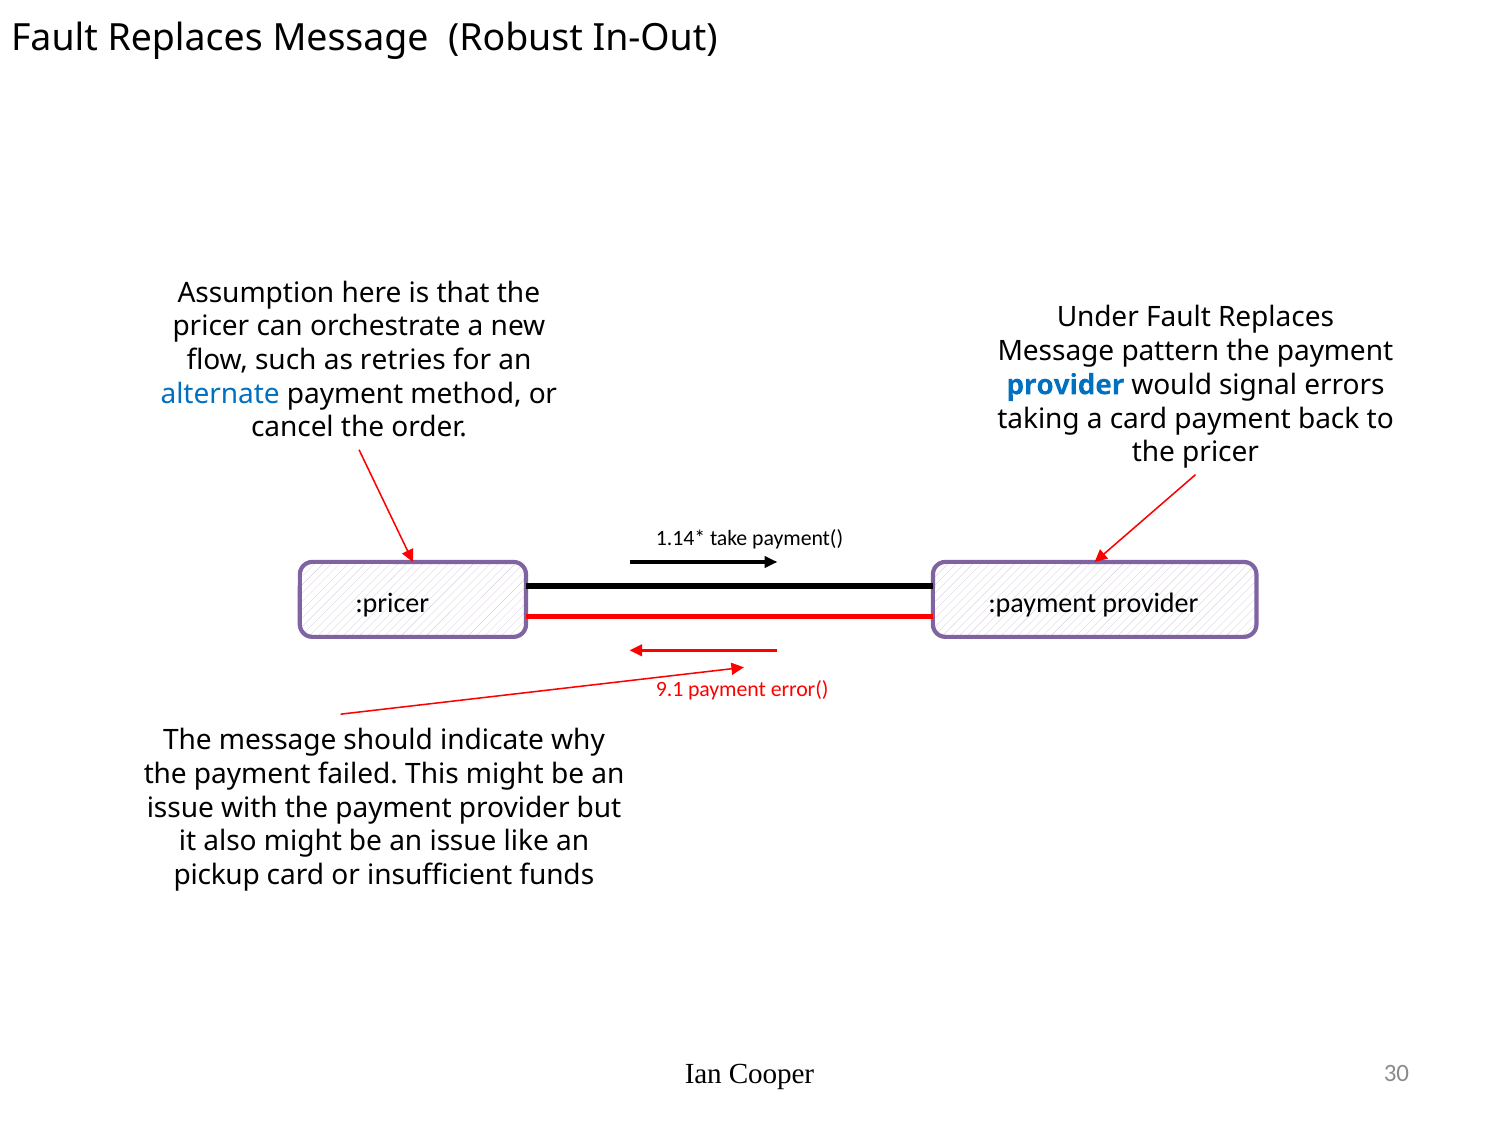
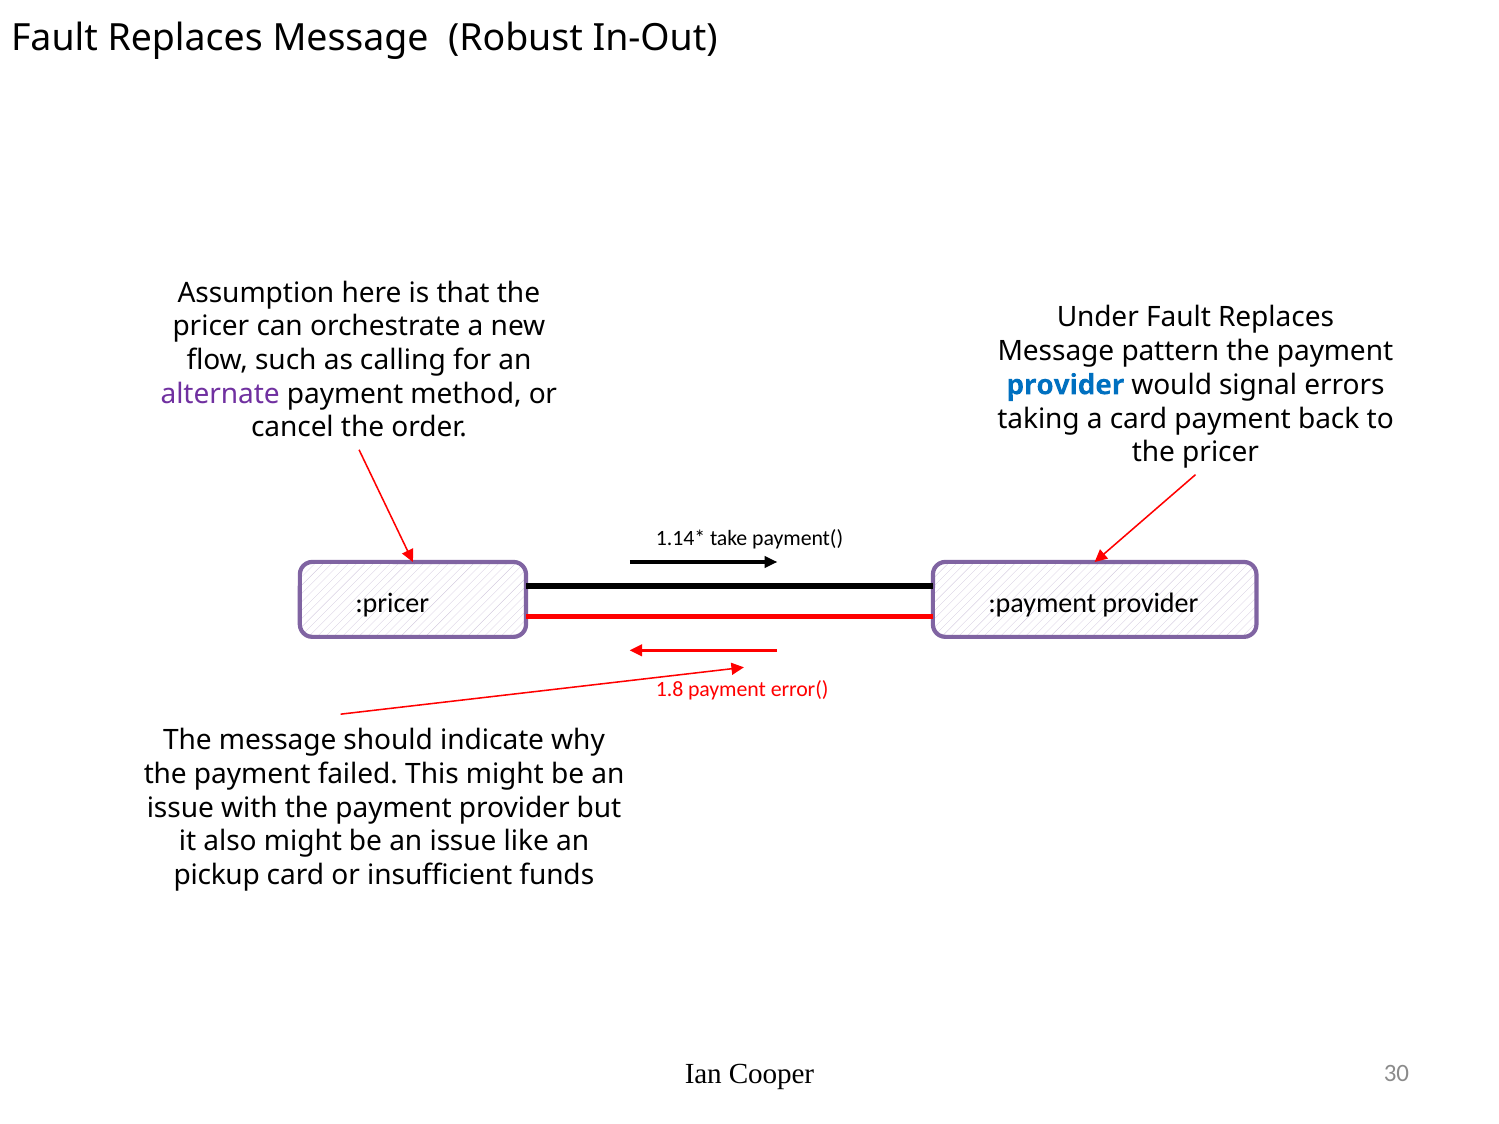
retries: retries -> calling (403, 360)
alternate colour: blue -> purple (220, 394)
9.1: 9.1 -> 1.8 (670, 689)
